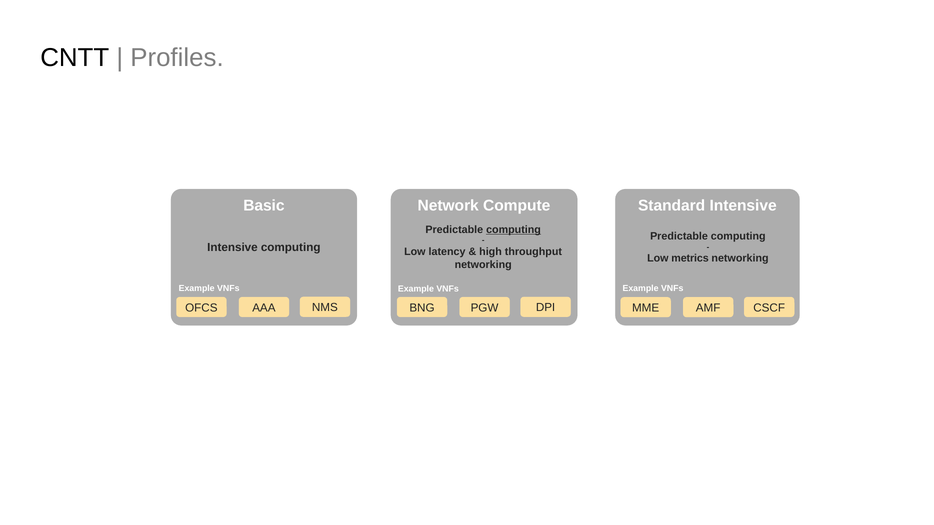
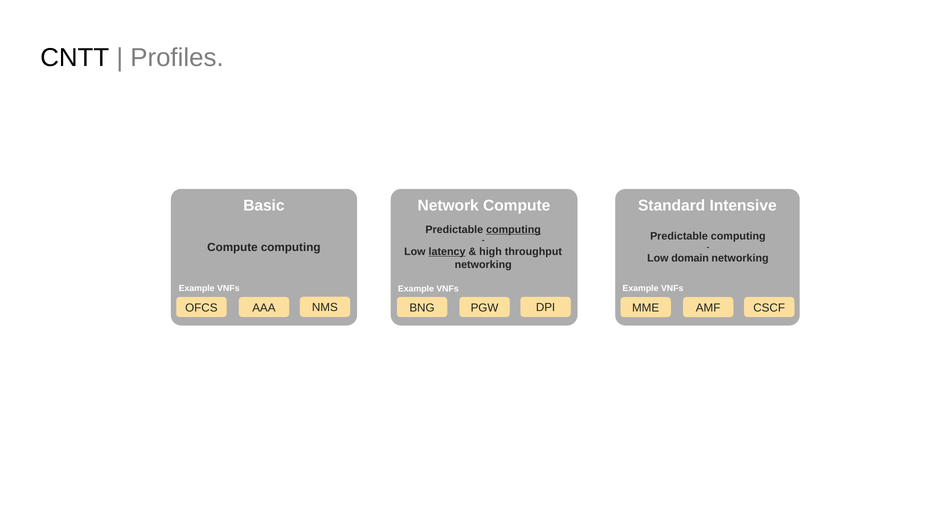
Intensive: Intensive -> Compute (232, 247)
latency underline: none -> present (447, 252)
metrics: metrics -> domain (690, 258)
